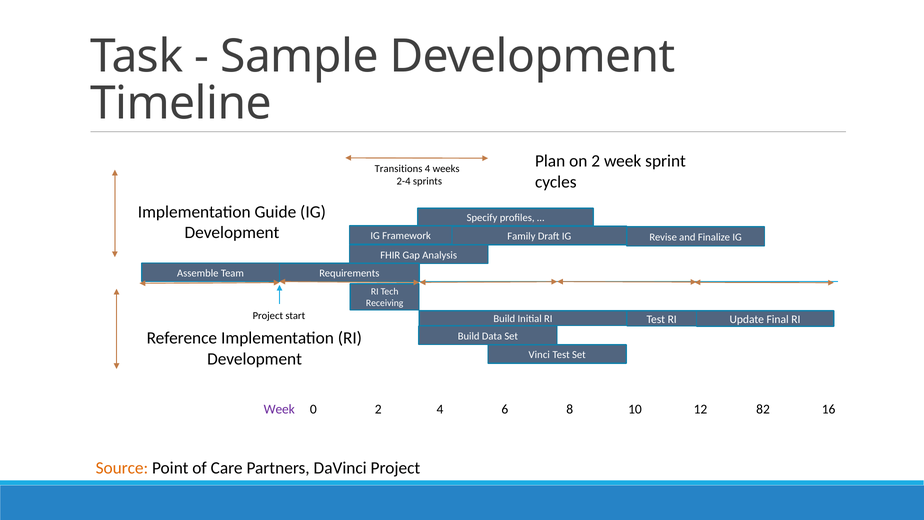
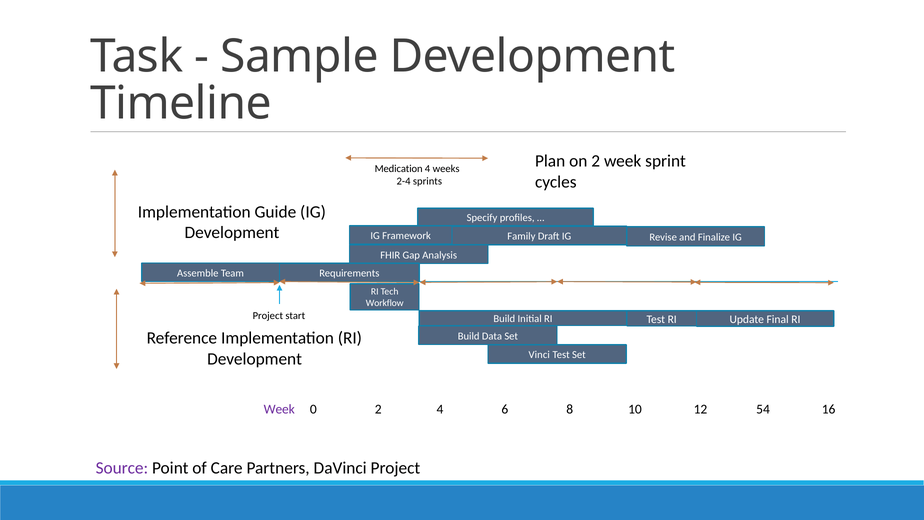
Transitions: Transitions -> Medication (399, 169)
Receiving: Receiving -> Workflow (385, 303)
82: 82 -> 54 (763, 409)
Source colour: orange -> purple (122, 468)
